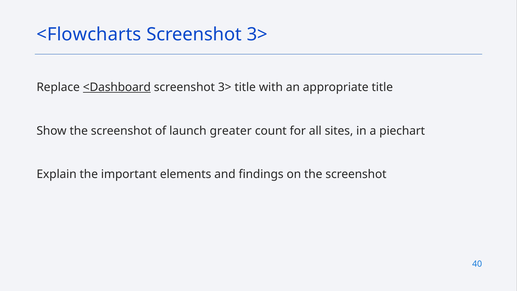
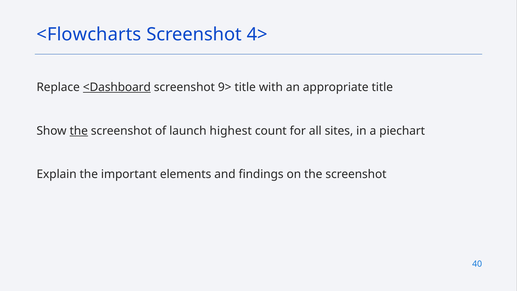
3>: 3> -> 4> (257, 35)
3>: 3> -> 9> (225, 87)
the underline: none -> present (79, 131)
greater: greater -> highest (231, 131)
